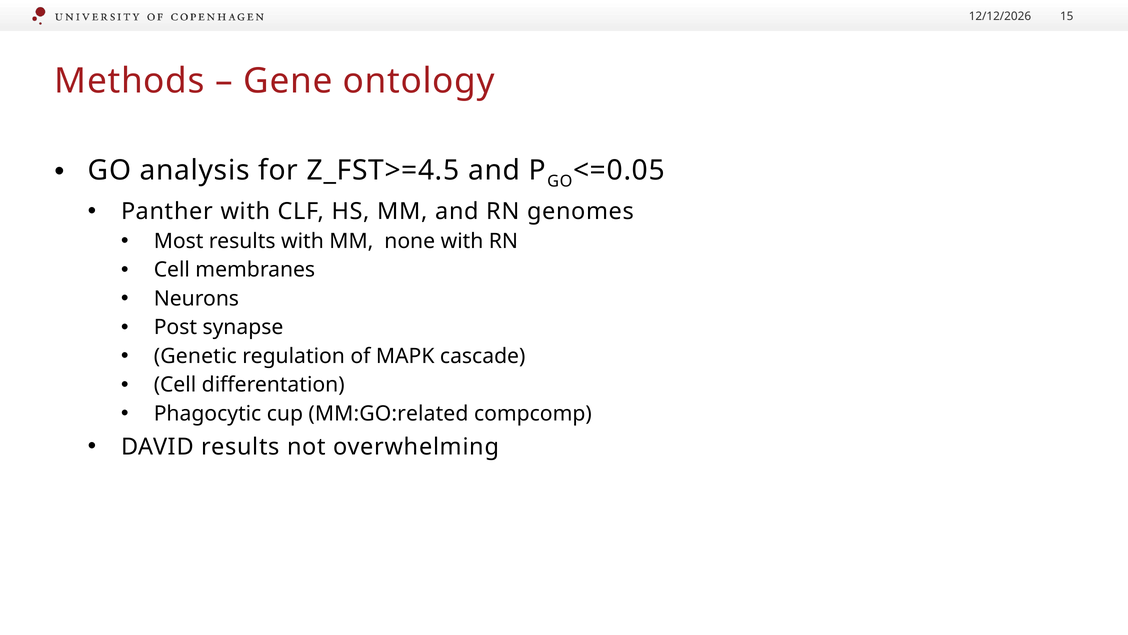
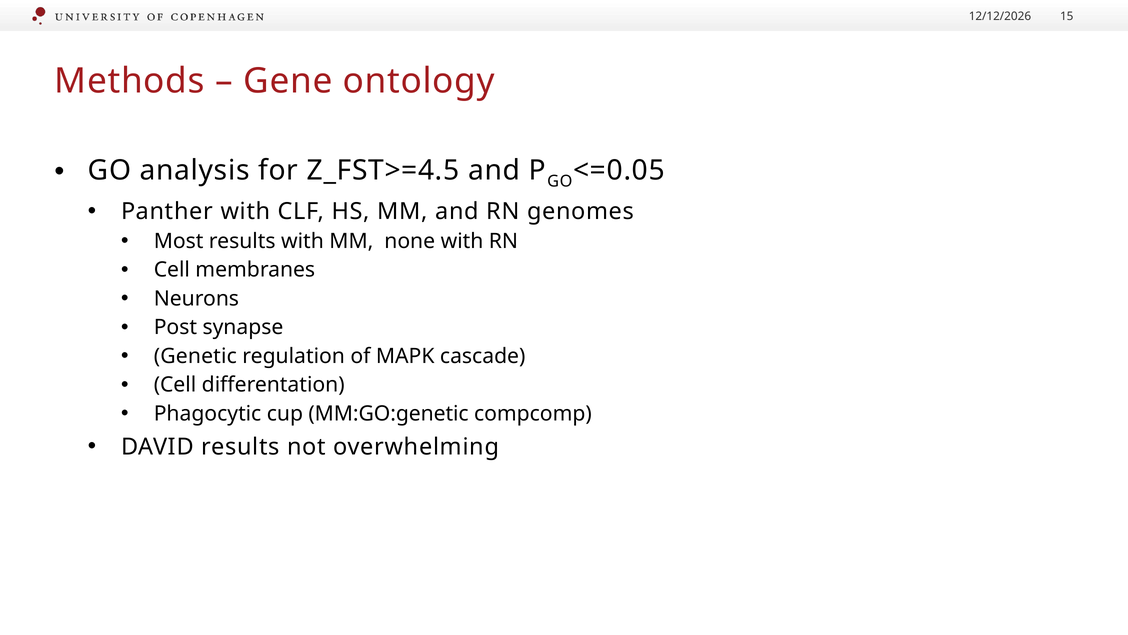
MM:GO:related: MM:GO:related -> MM:GO:genetic (389, 413)
